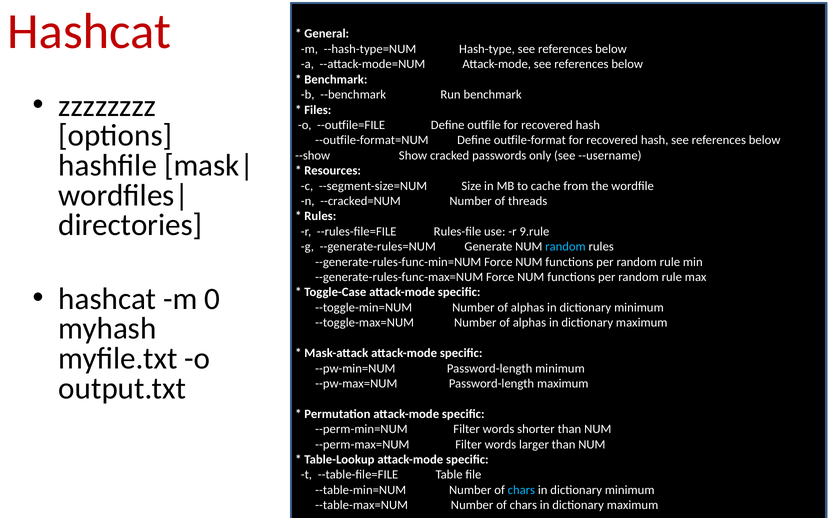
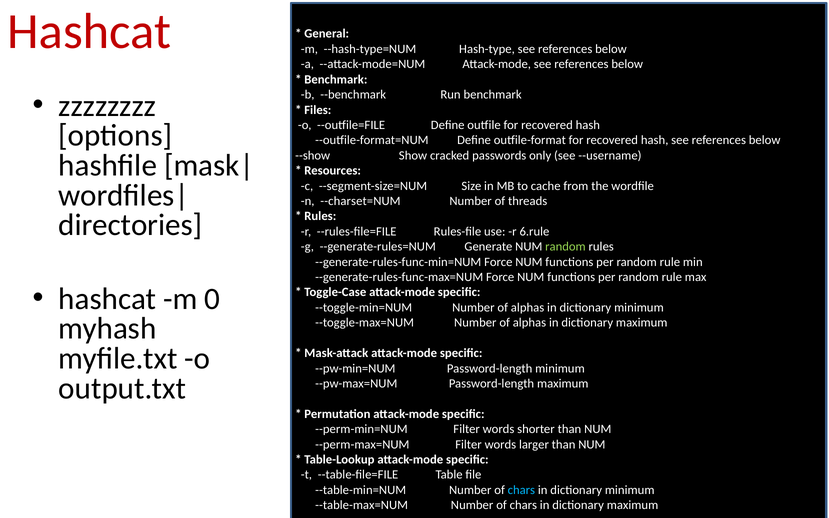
--cracked=NUM: --cracked=NUM -> --charset=NUM (360, 201)
9.rule: 9.rule -> 6.rule (534, 232)
random colour: light blue -> light green (565, 247)
